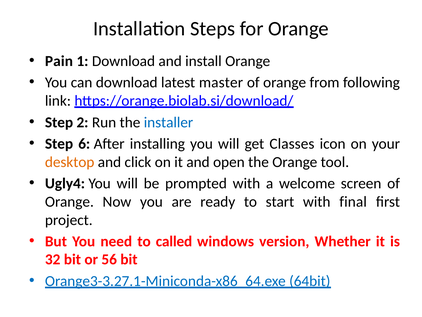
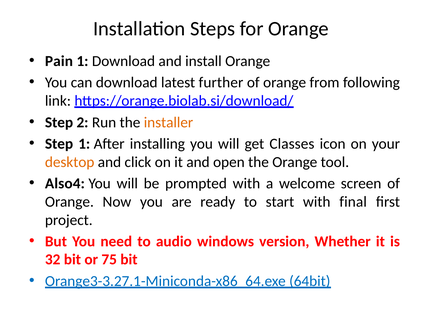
master: master -> further (221, 82)
installer colour: blue -> orange (168, 122)
Step 6: 6 -> 1 (84, 143)
Ugly4: Ugly4 -> Also4 (65, 183)
called: called -> audio (174, 241)
56: 56 -> 75 (109, 259)
